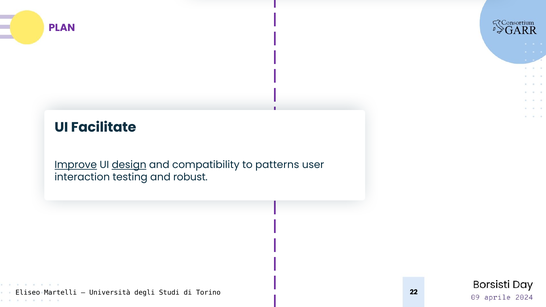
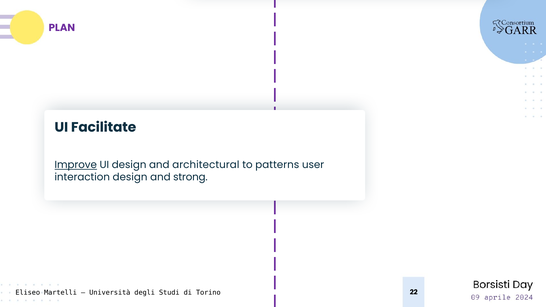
design underline: present -> none (129, 165)
compatibility: compatibility -> architectural (206, 165)
interaction testing: testing -> design (130, 177)
robust: robust -> strong (190, 177)
